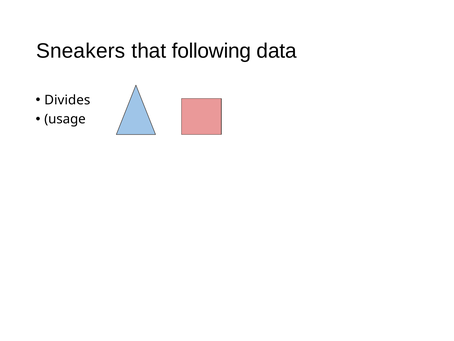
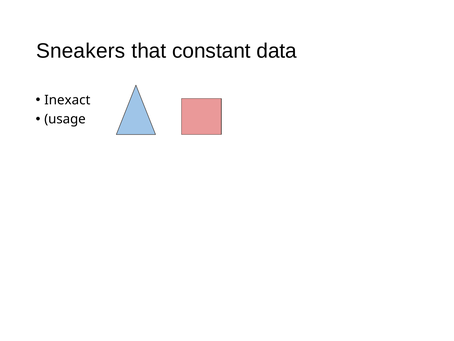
following: following -> constant (211, 51)
Divides: Divides -> Inexact (67, 100)
